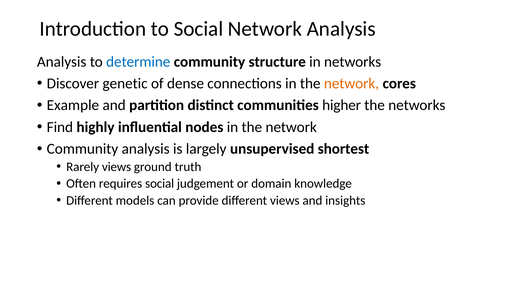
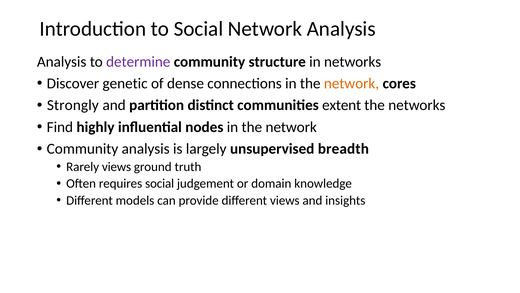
determine colour: blue -> purple (138, 62)
Example: Example -> Strongly (73, 105)
higher: higher -> extent (342, 105)
shortest: shortest -> breadth (343, 149)
